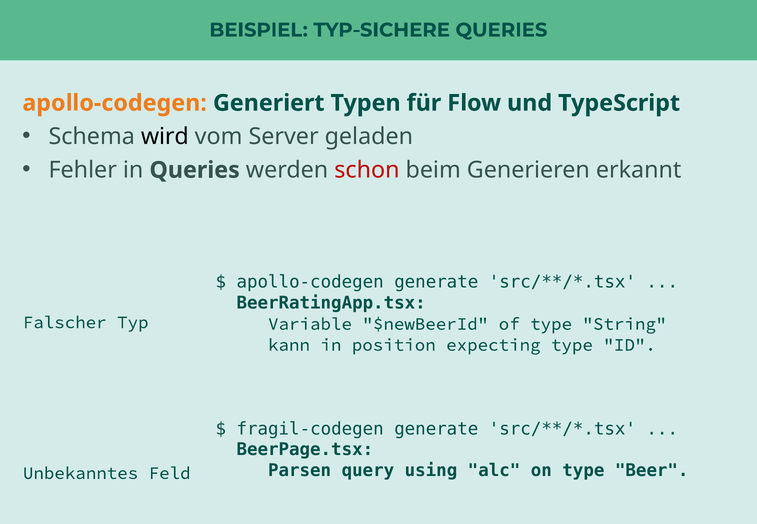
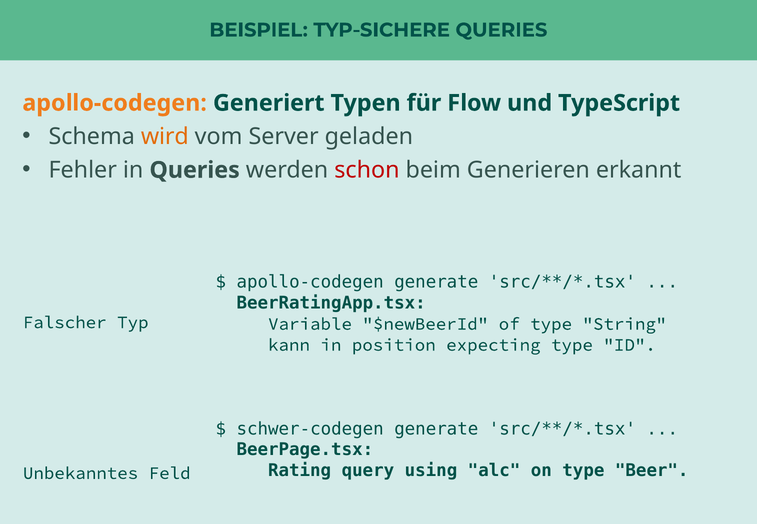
wird colour: black -> orange (165, 137)
fragil-codegen: fragil-codegen -> schwer-codegen (310, 429)
Parsen: Parsen -> Rating (300, 471)
